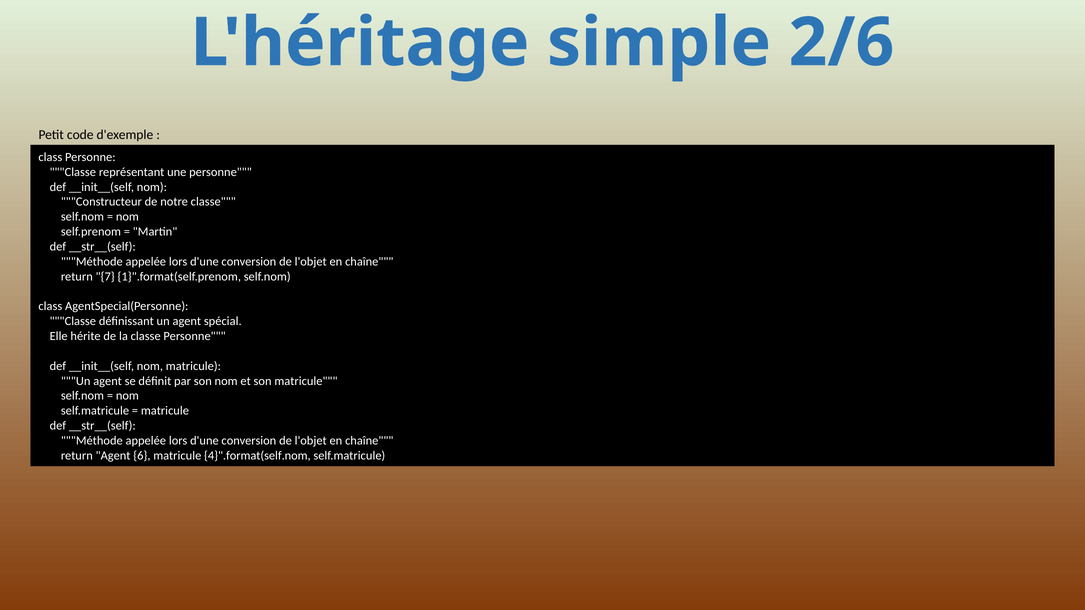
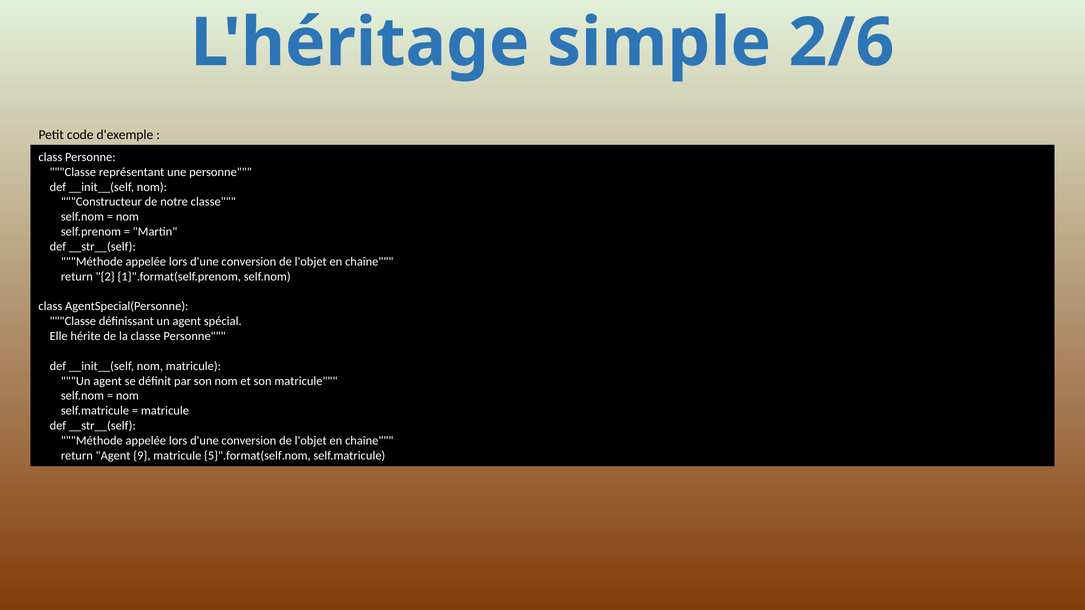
7: 7 -> 2 (105, 277)
6: 6 -> 9 (142, 456)
4}".format(self.nom: 4}".format(self.nom -> 5}".format(self.nom (257, 456)
